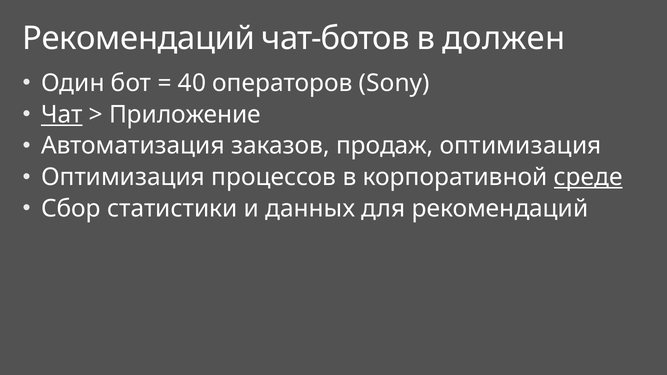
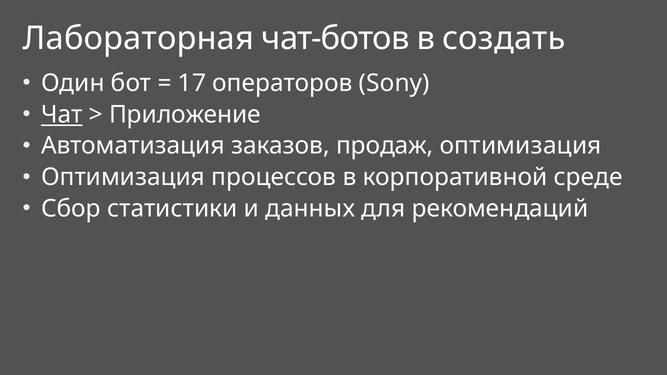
Рекомендаций: Рекомендаций -> Лабораторная (138, 38)
должен: должен -> создать (504, 38)
40: 40 -> 17 (192, 83)
среде underline: present -> none (588, 177)
